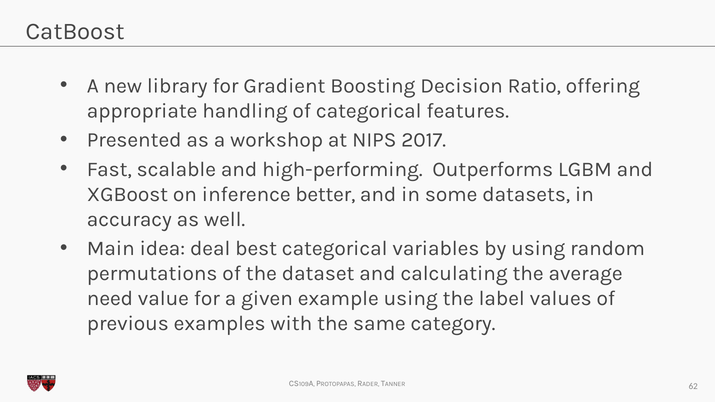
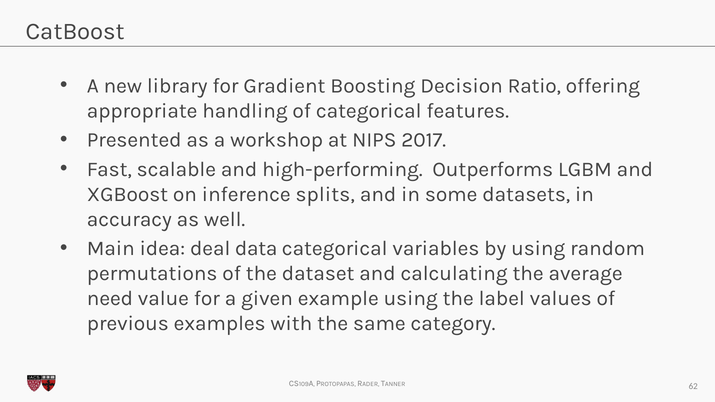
better: better -> splits (325, 194)
best: best -> data (256, 249)
